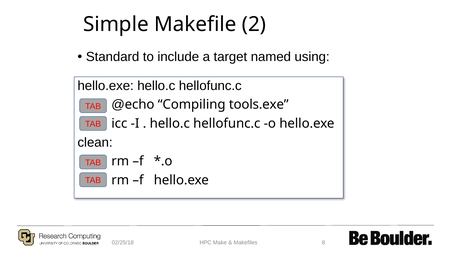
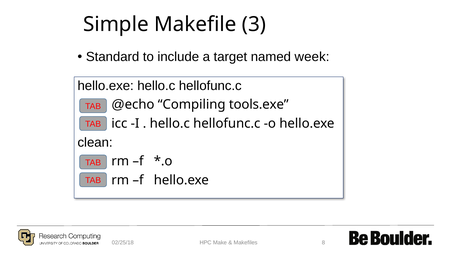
2: 2 -> 3 (254, 24)
using: using -> week (312, 57)
